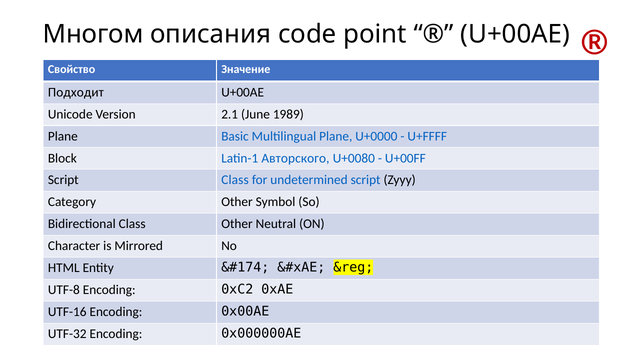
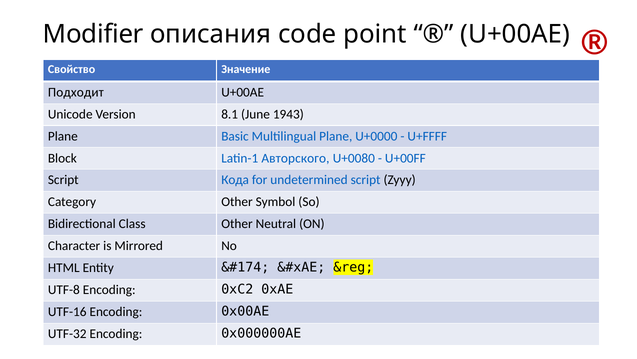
Многом: Многом -> Modifier (93, 34)
2.1: 2.1 -> 8.1 (230, 114)
1989: 1989 -> 1943 (288, 114)
Script Class: Class -> Кода (235, 180)
